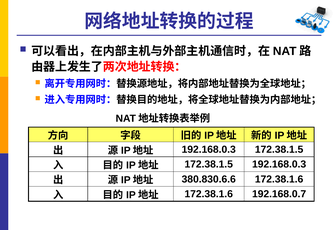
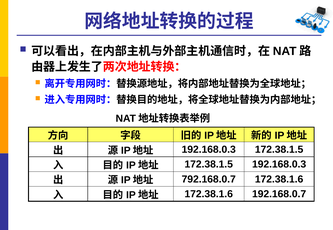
380.830.6.6: 380.830.6.6 -> 792.168.0.7 (209, 180)
